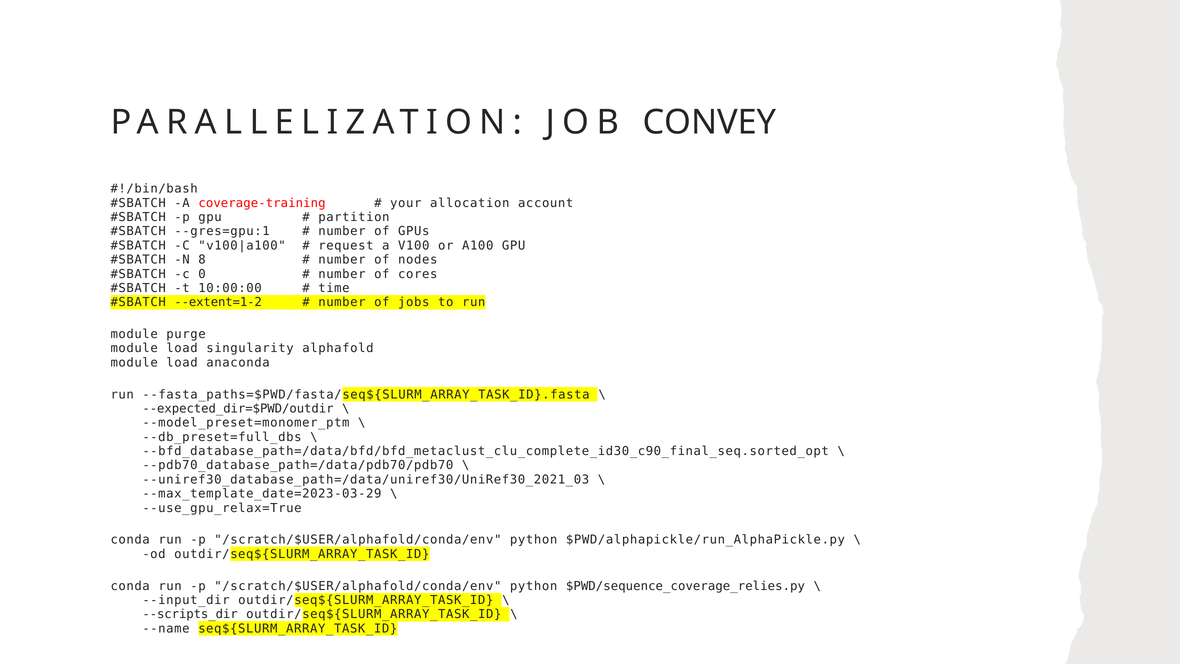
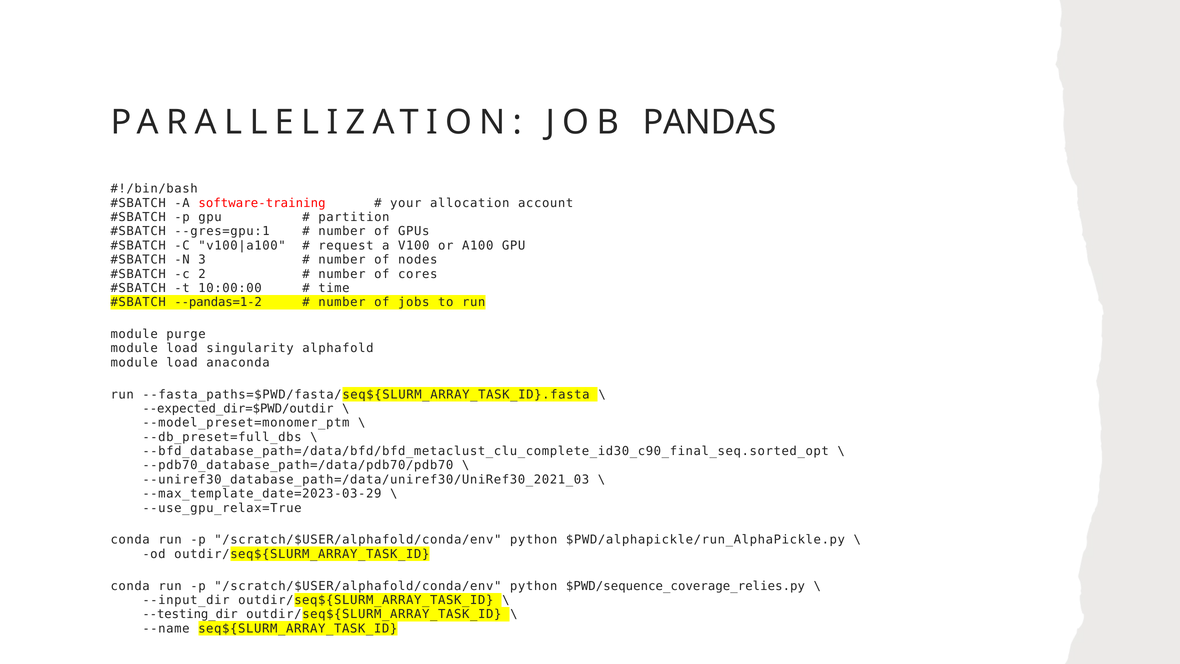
CONVEY: CONVEY -> PANDAS (710, 122)
coverage-training: coverage-training -> software-training (262, 203)
8: 8 -> 3 (202, 260)
0: 0 -> 2 (202, 274)
--extent=1-2: --extent=1-2 -> --pandas=1-2 (218, 302)
--scripts_dir: --scripts_dir -> --testing_dir (190, 614)
